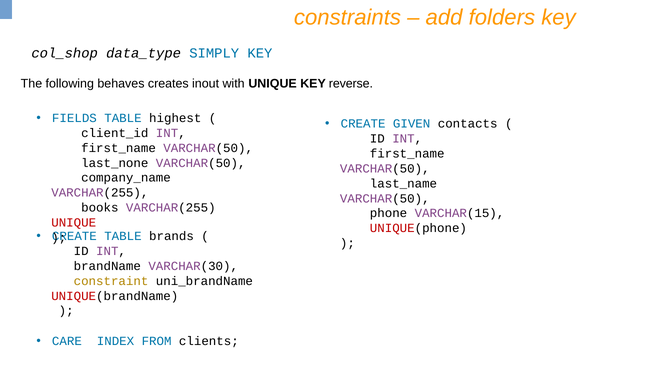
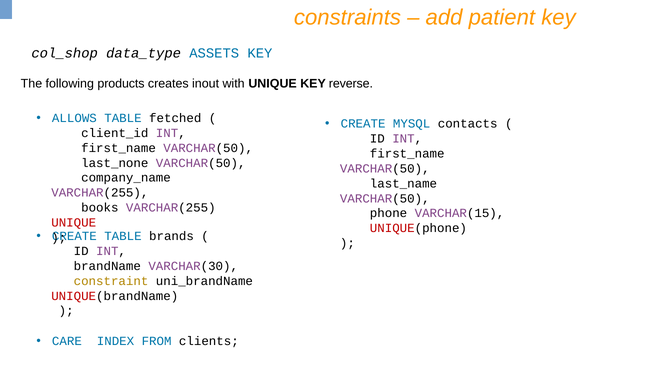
folders: folders -> patient (502, 17)
SIMPLY: SIMPLY -> ASSETS (214, 53)
behaves: behaves -> products (121, 84)
FIELDS: FIELDS -> ALLOWS (74, 118)
highest: highest -> fetched (175, 118)
GIVEN: GIVEN -> MYSQL (412, 124)
